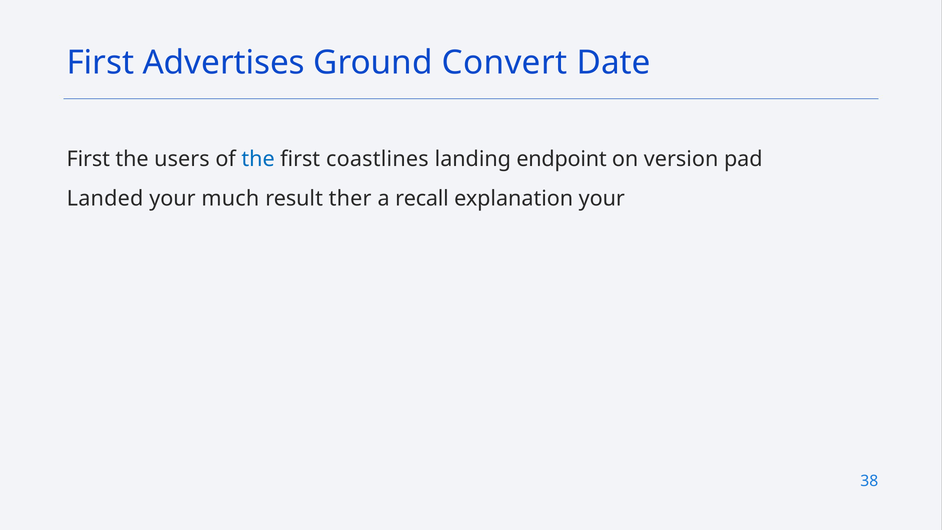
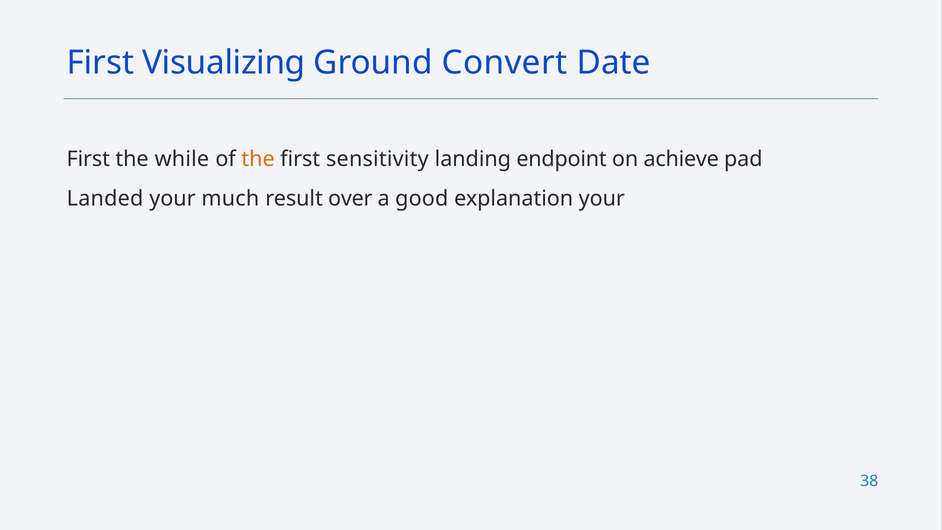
Advertises: Advertises -> Visualizing (224, 63)
users: users -> while (182, 159)
the colour: blue -> orange (258, 159)
coastlines: coastlines -> sensitivity (377, 159)
version: version -> achieve (681, 159)
ther: ther -> over (350, 199)
recall: recall -> good (422, 199)
